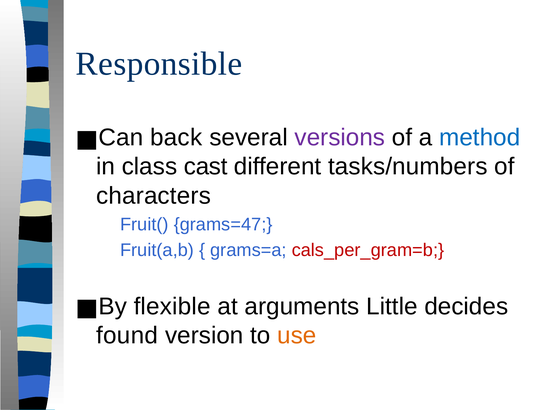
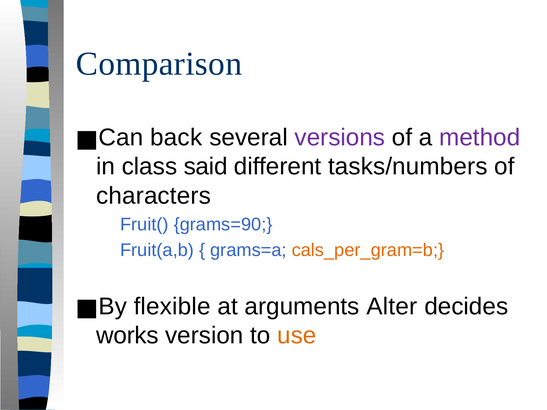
Responsible: Responsible -> Comparison (159, 64)
method colour: blue -> purple (480, 138)
cast: cast -> said (206, 167)
grams=47: grams=47 -> grams=90 (223, 225)
cals_per_gram=b colour: red -> orange (368, 250)
Little: Little -> Alter (392, 307)
found: found -> works (127, 336)
